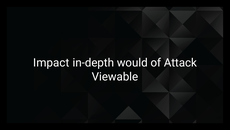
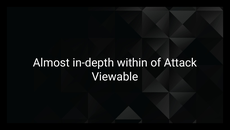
Impact: Impact -> Almost (51, 63)
would: would -> within (132, 63)
